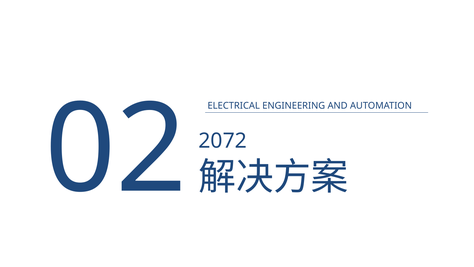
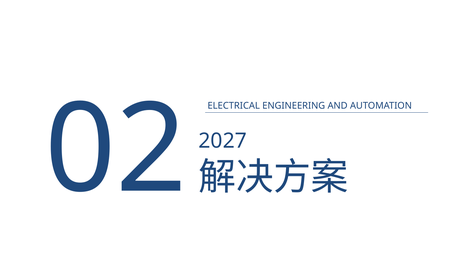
2072: 2072 -> 2027 (223, 141)
